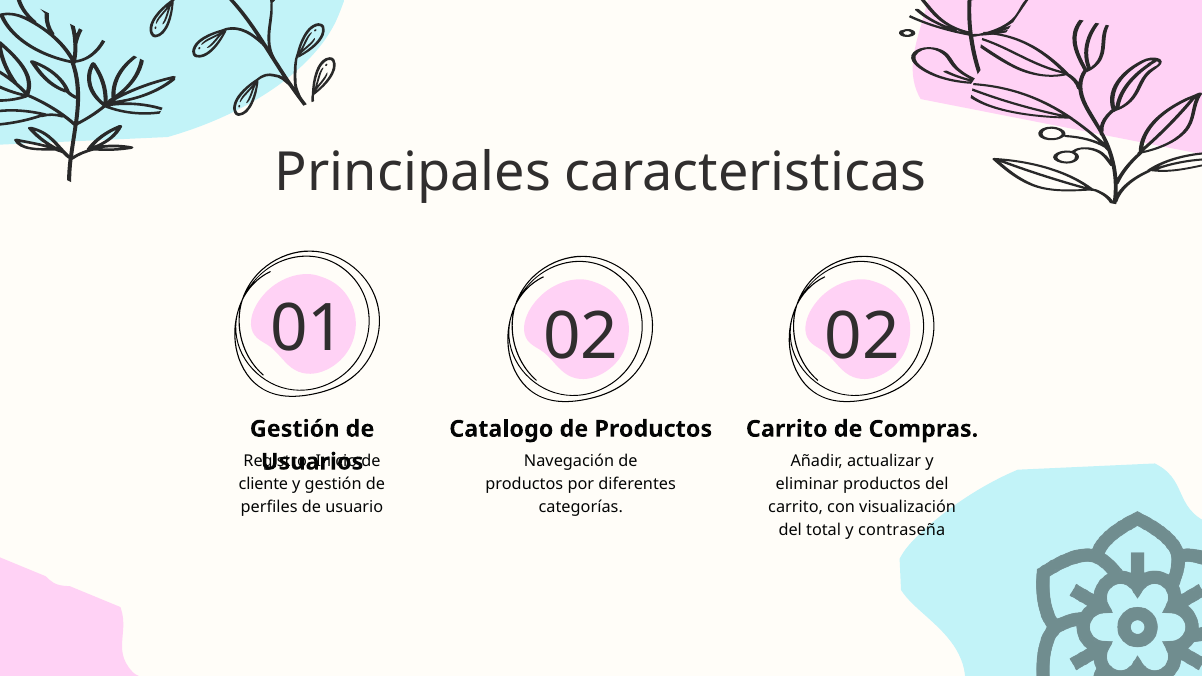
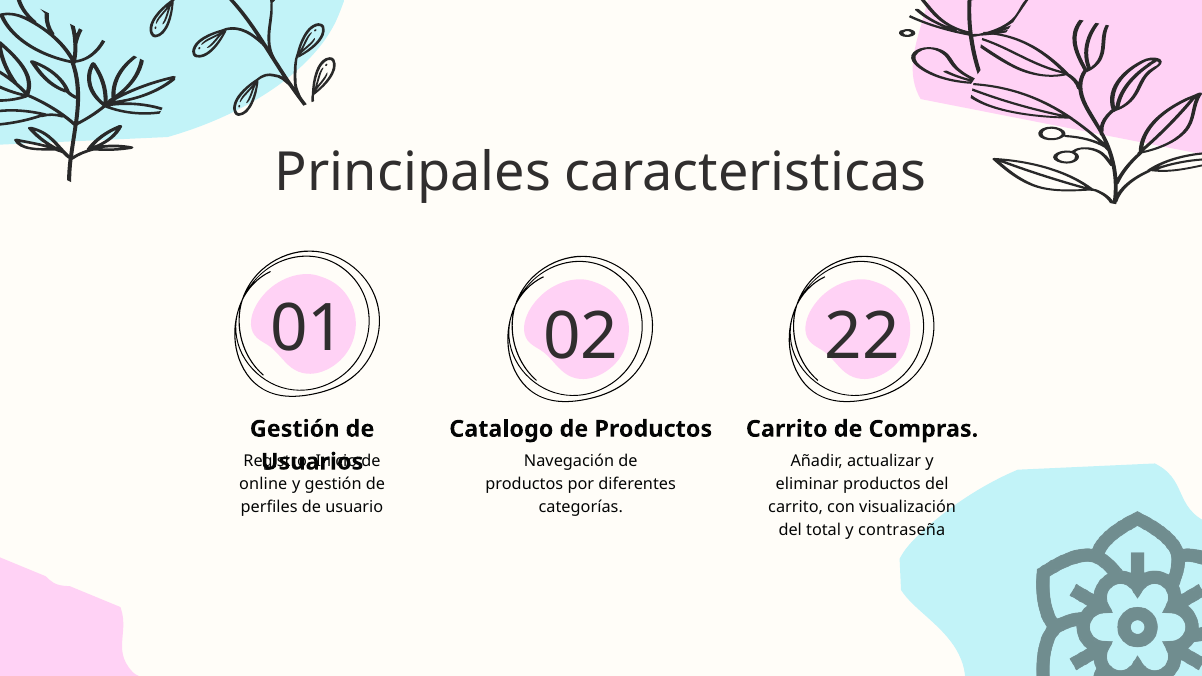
02 02: 02 -> 22 (862, 337)
cliente: cliente -> online (263, 484)
